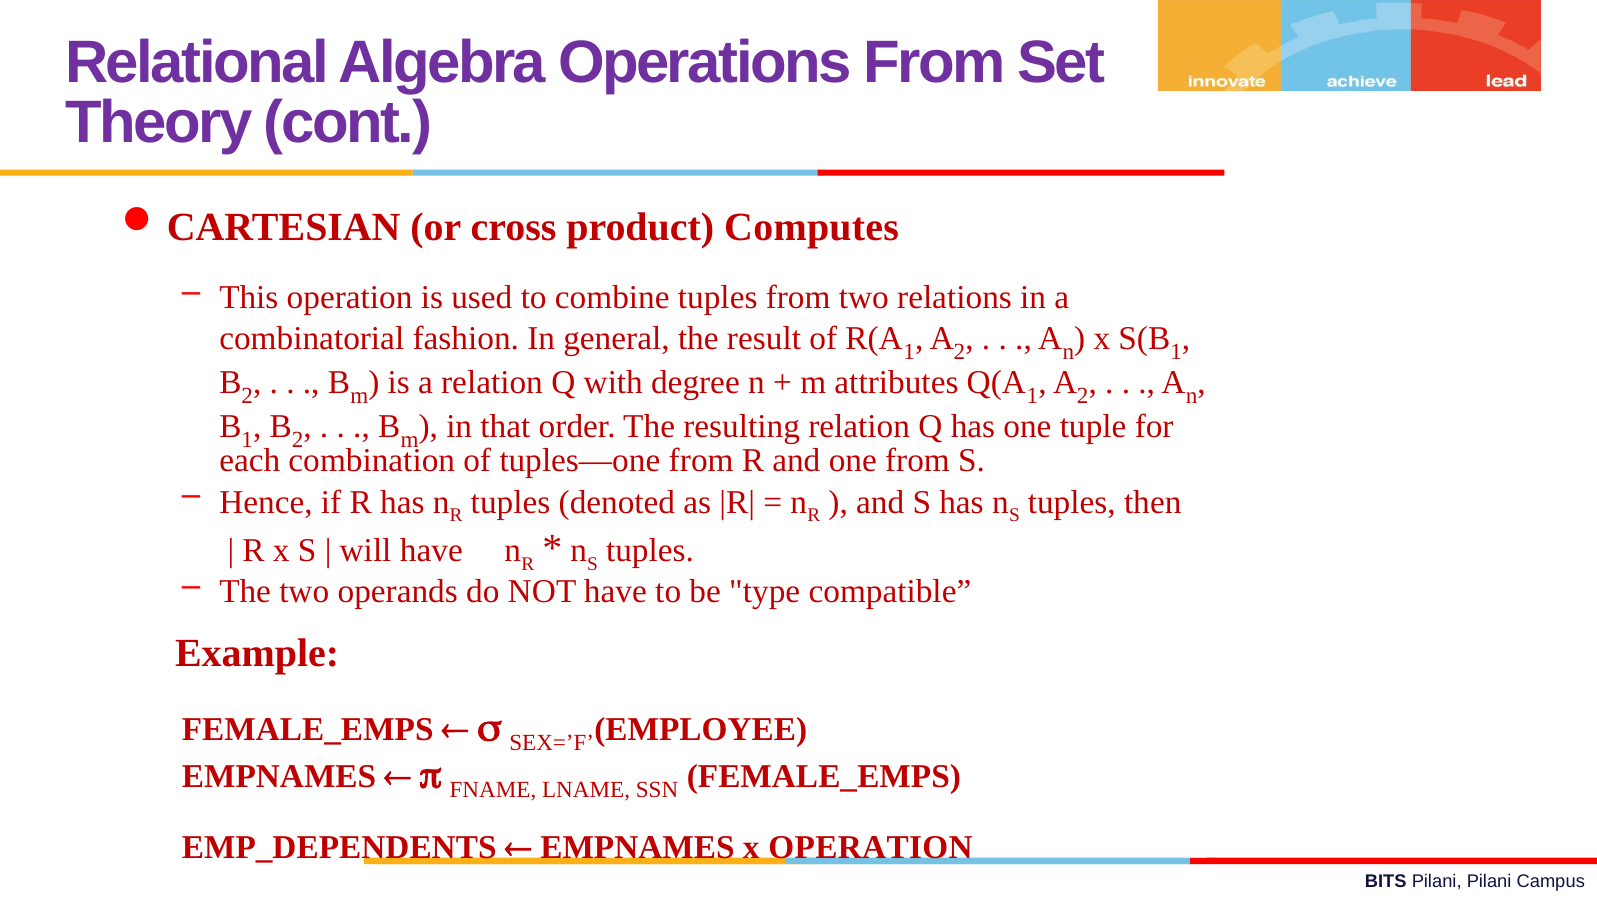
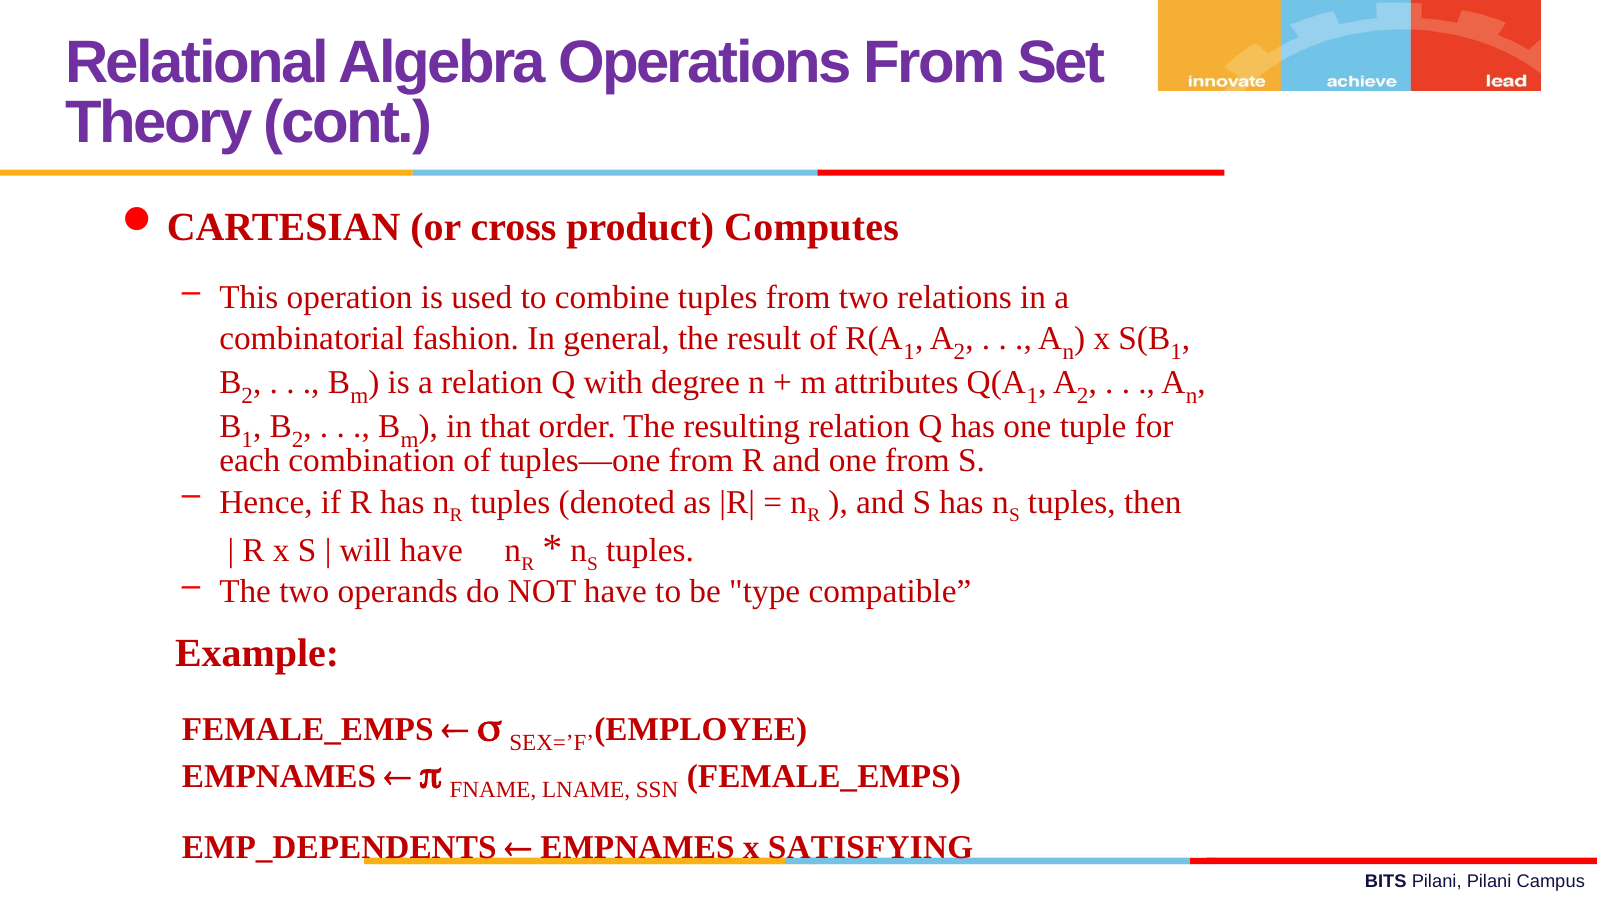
x OPERATION: OPERATION -> SATISFYING (871, 848)
